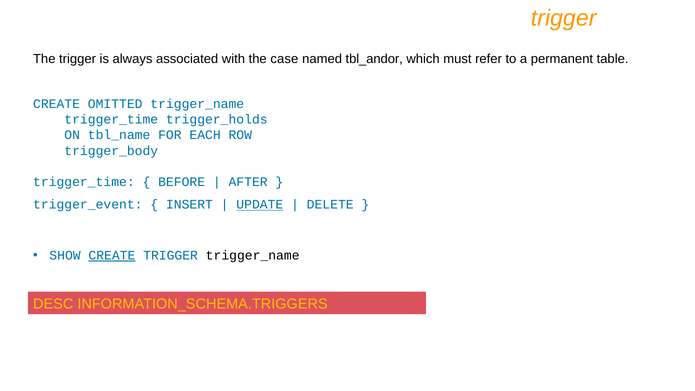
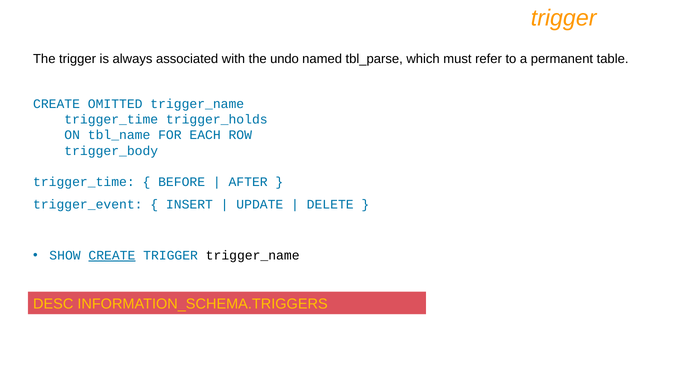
case: case -> undo (285, 59)
tbl_andor: tbl_andor -> tbl_parse (374, 59)
UPDATE underline: present -> none (260, 205)
